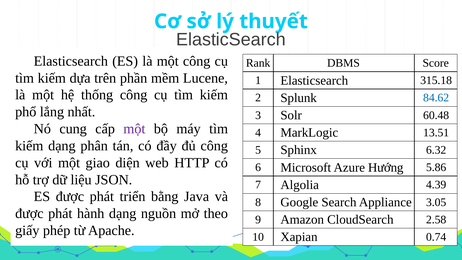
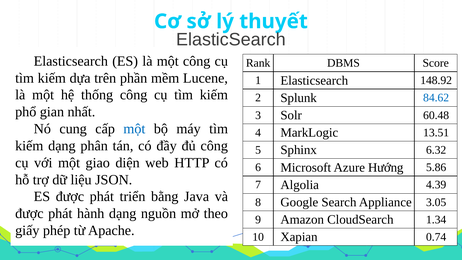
315.18: 315.18 -> 148.92 (436, 80)
lắng: lắng -> gian (52, 112)
một colour: purple -> blue (134, 129)
2.58: 2.58 -> 1.34 (436, 220)
